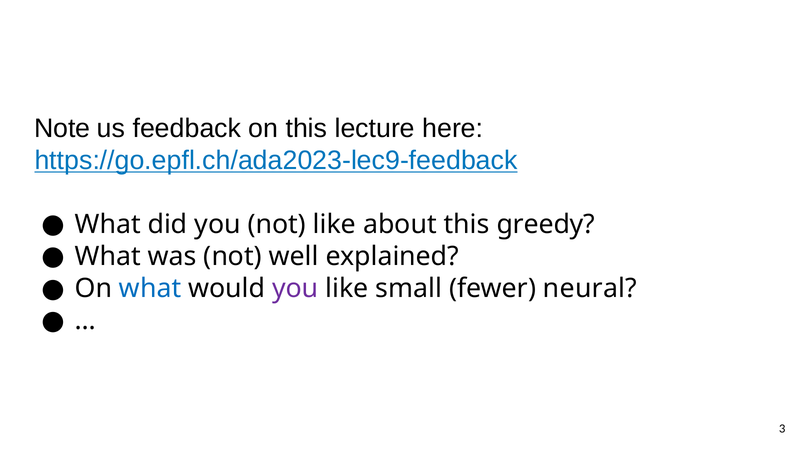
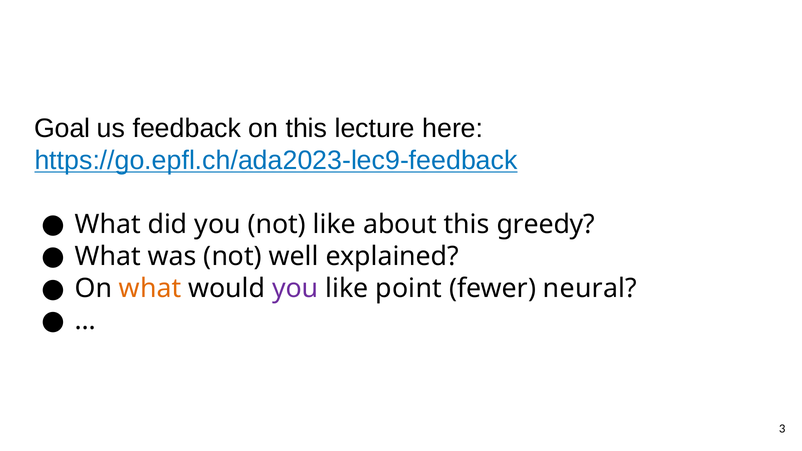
Note: Note -> Goal (62, 128)
what colour: blue -> orange (150, 289)
small: small -> point (409, 289)
